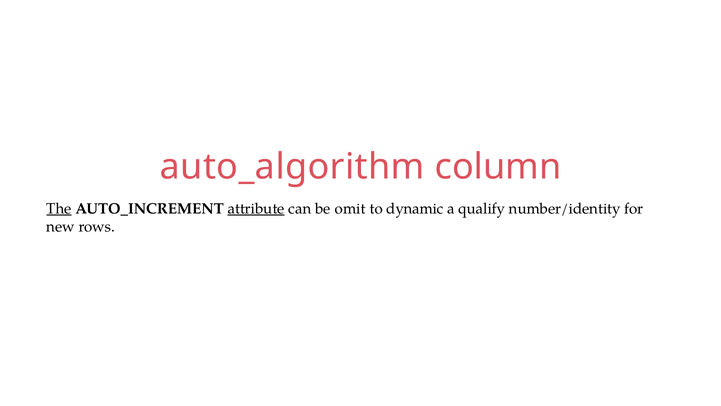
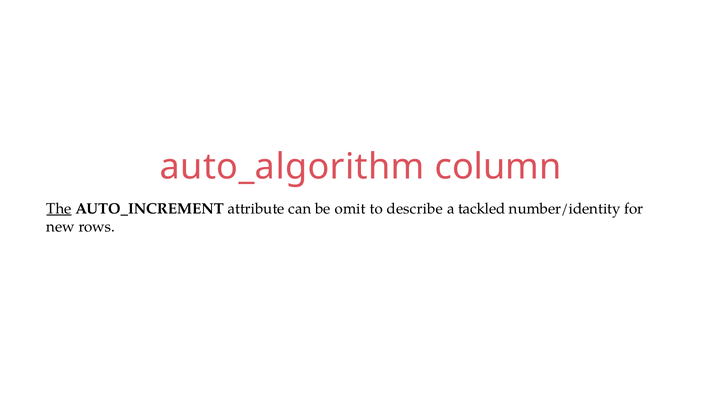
attribute underline: present -> none (256, 208)
dynamic: dynamic -> describe (415, 208)
qualify: qualify -> tackled (482, 208)
